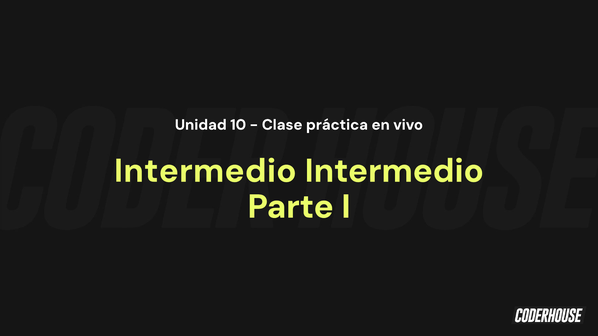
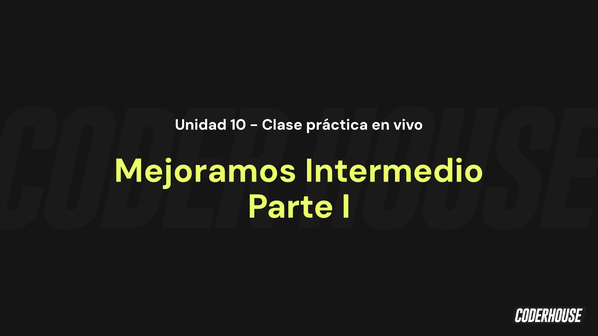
Intermedio: Intermedio -> Mejoramos (205, 171)
